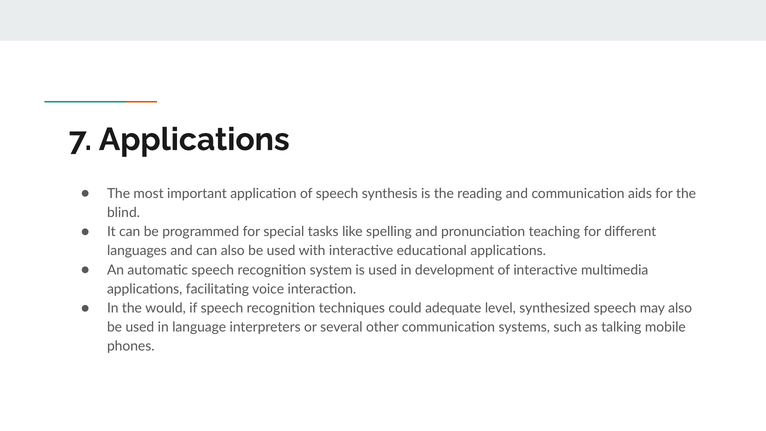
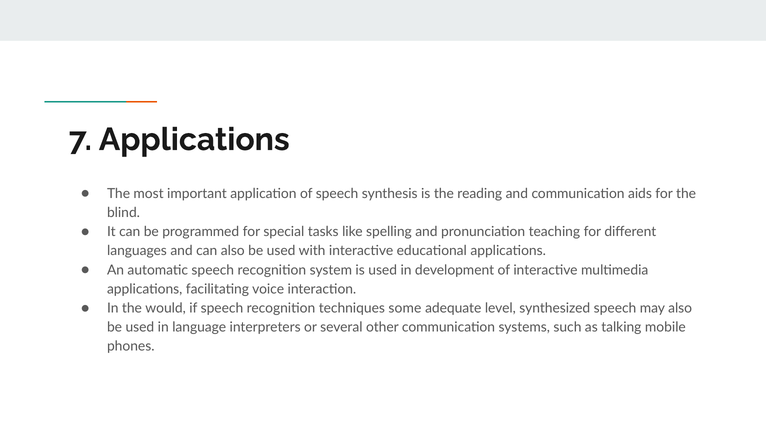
could: could -> some (405, 308)
